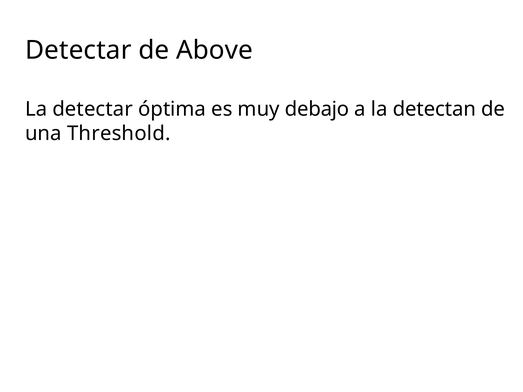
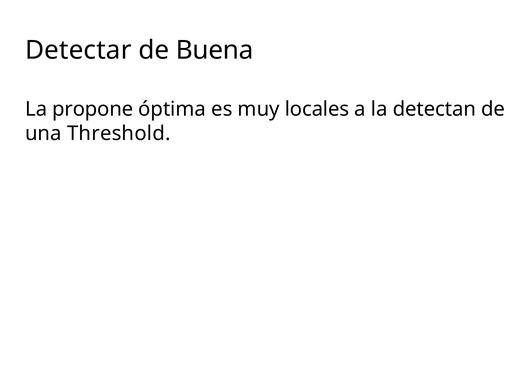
Above: Above -> Buena (215, 50)
La detectar: detectar -> propone (93, 109)
debajo: debajo -> locales (317, 109)
